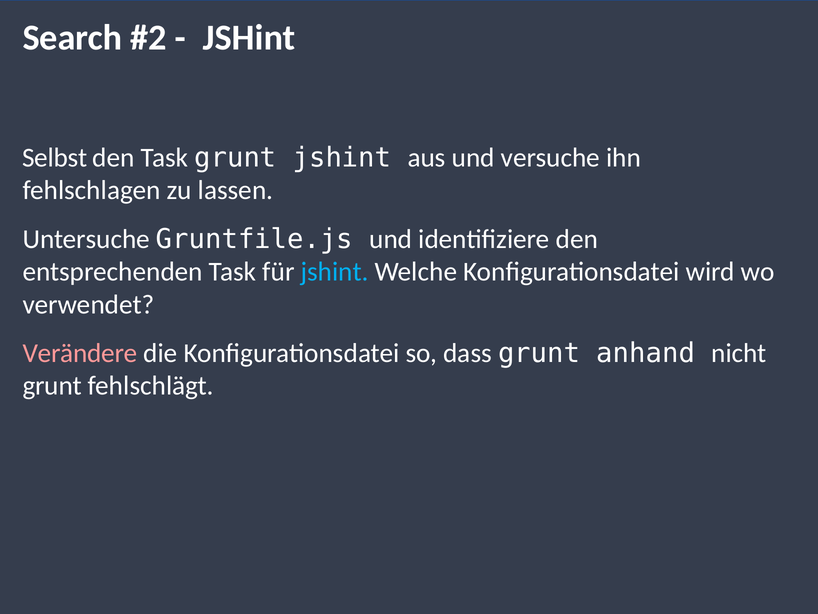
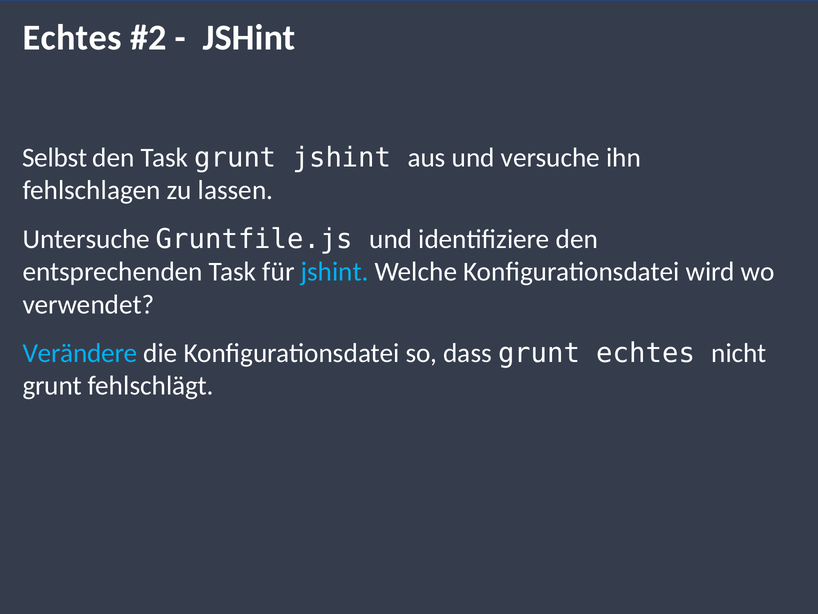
Search: Search -> Echtes (72, 38)
Verändere colour: pink -> light blue (80, 353)
grunt anhand: anhand -> echtes (646, 353)
